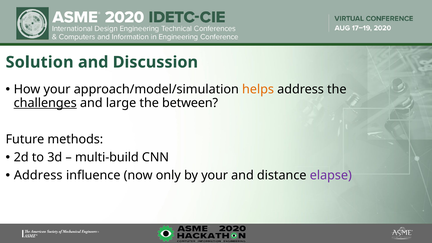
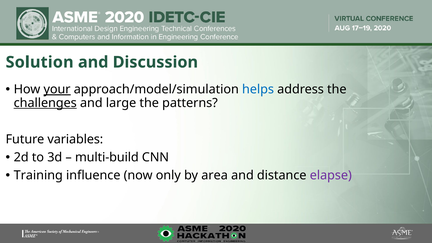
your underline: none -> present (57, 89)
helps colour: orange -> blue (258, 89)
between: between -> patterns (190, 103)
methods: methods -> variables (75, 139)
Address: Address -> Training (38, 175)
by your: your -> area (215, 175)
